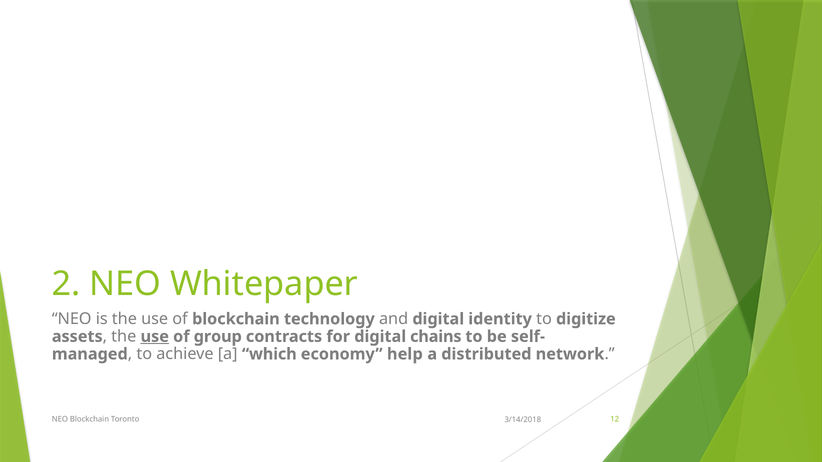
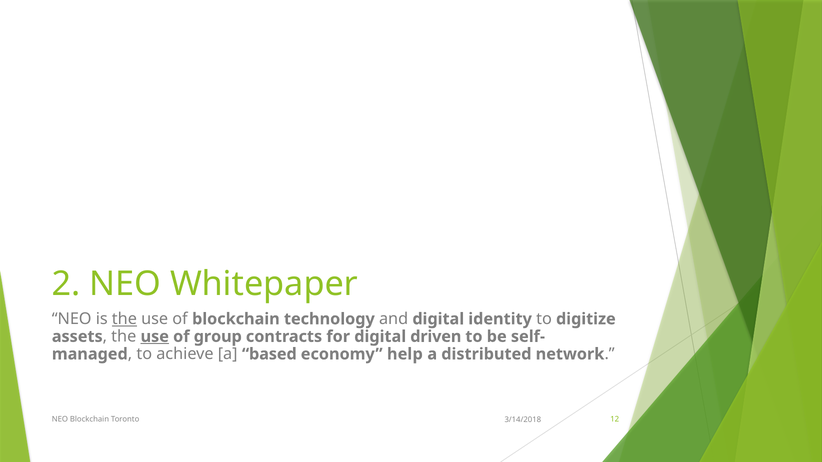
the underline: none -> present (124, 319)
chains: chains -> driven (436, 337)
which: which -> based (269, 354)
